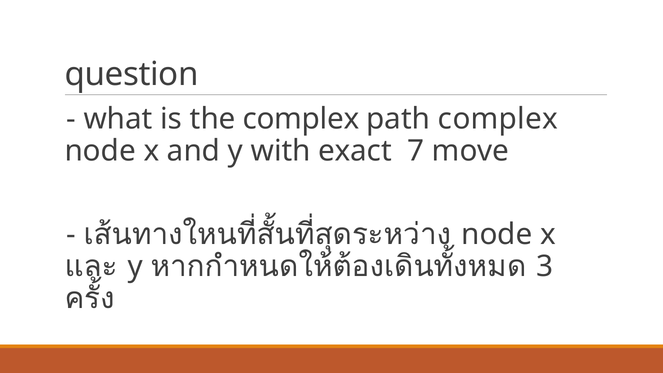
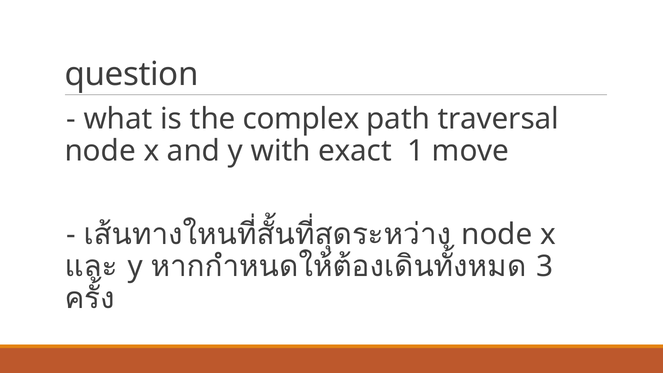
path complex: complex -> traversal (498, 119)
7: 7 -> 1 (416, 151)
